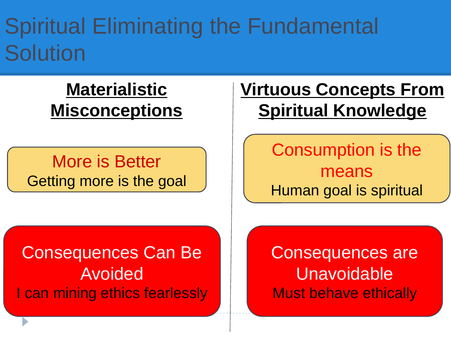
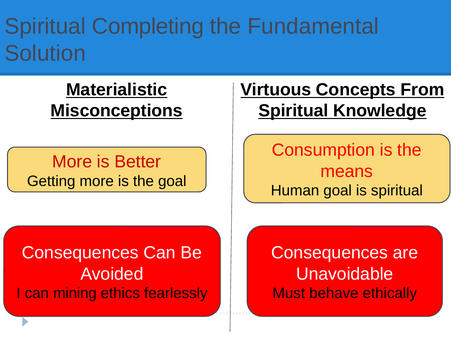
Eliminating: Eliminating -> Completing (148, 26)
